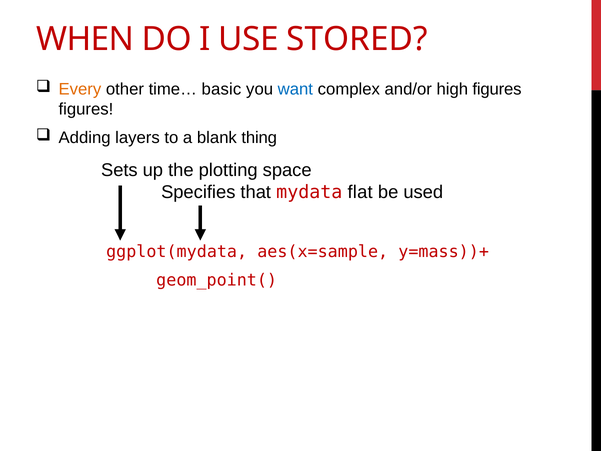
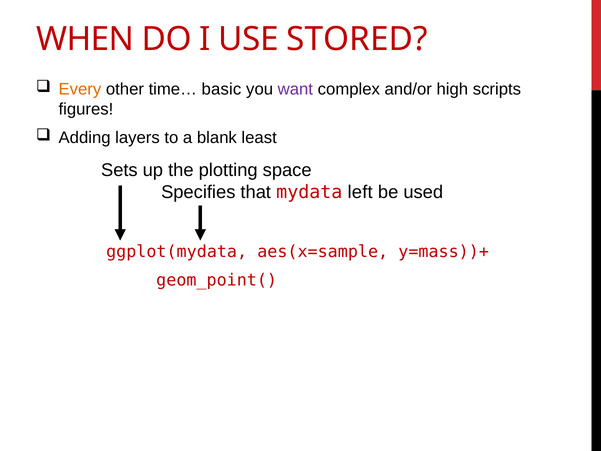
want colour: blue -> purple (295, 89)
high figures: figures -> scripts (497, 89)
thing: thing -> least (259, 138)
flat: flat -> left (360, 192)
